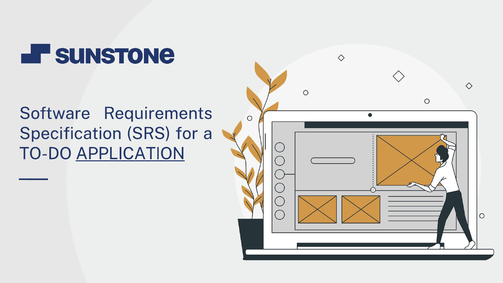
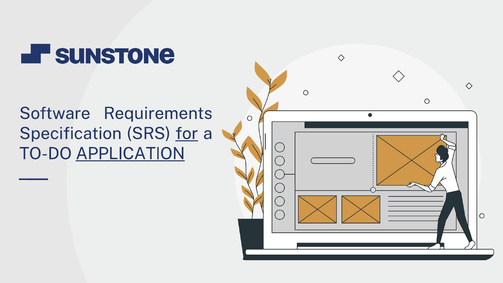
for underline: none -> present (187, 134)
